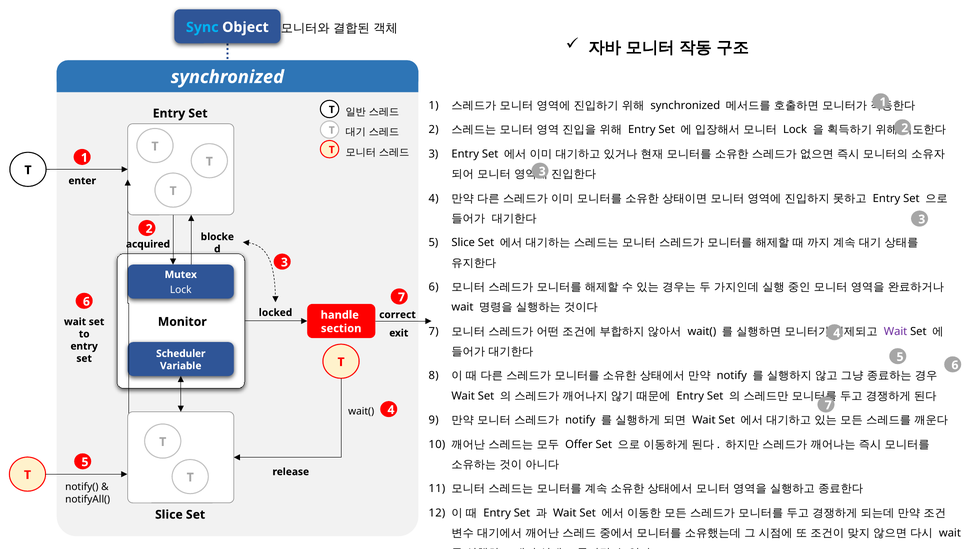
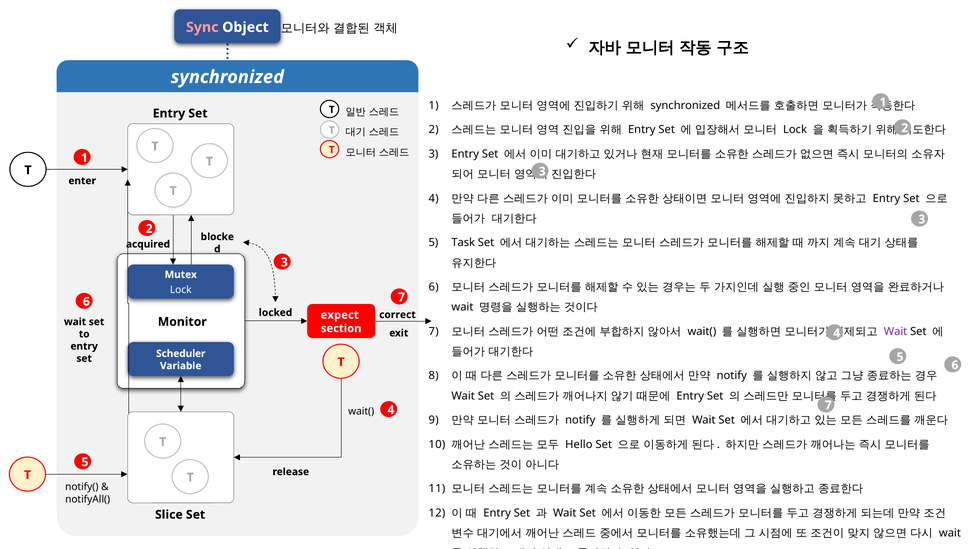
Sync colour: light blue -> pink (202, 27)
5 Slice: Slice -> Task (463, 243)
handle: handle -> expect (340, 315)
Offer: Offer -> Hello (579, 444)
